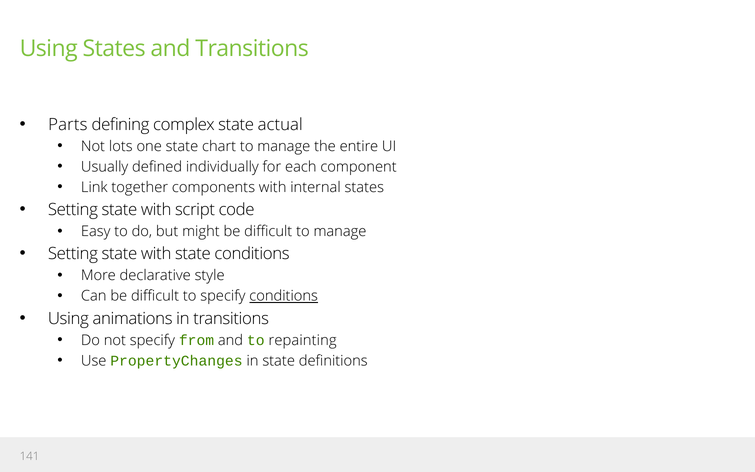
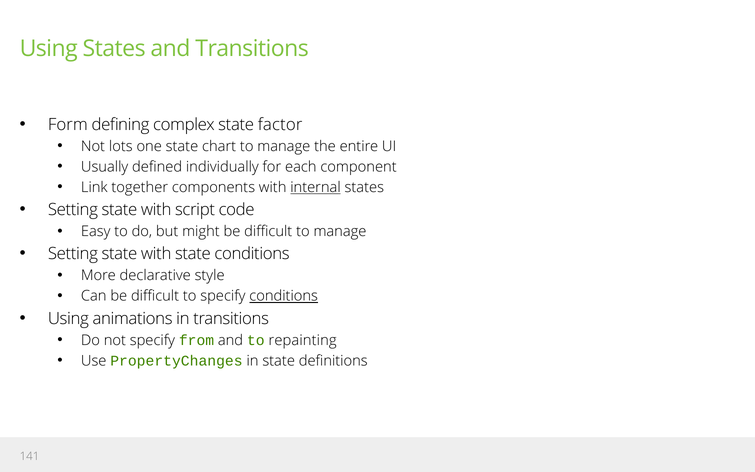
Parts: Parts -> Form (68, 124)
actual: actual -> factor (280, 124)
internal underline: none -> present (315, 187)
